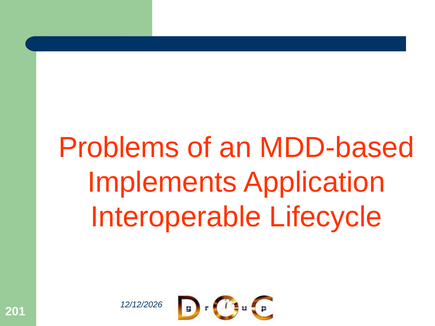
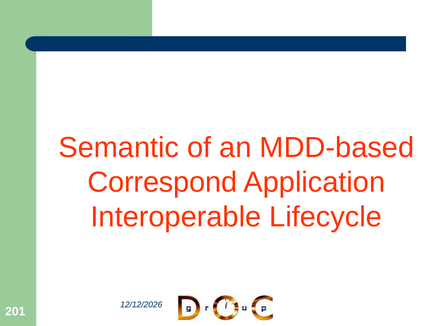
Problems: Problems -> Semantic (119, 148)
Implements: Implements -> Correspond (162, 182)
